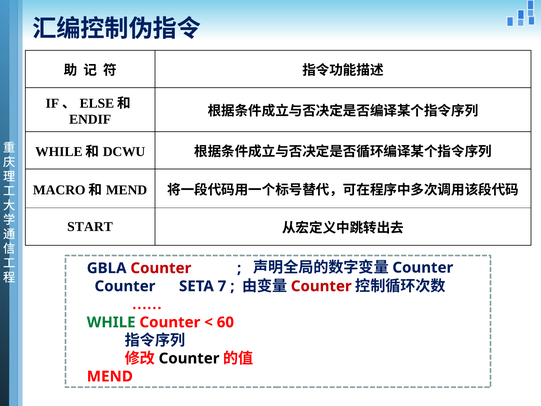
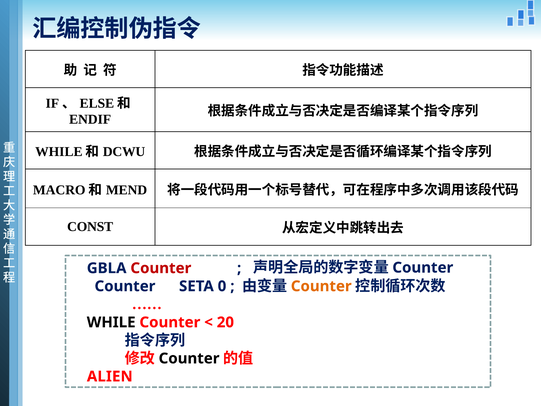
START: START -> CONST (90, 227)
7: 7 -> 0 (222, 286)
Counter colour: red -> orange (321, 286)
WHILE colour: green -> black (111, 322)
60: 60 -> 20 (225, 322)
MEND: MEND -> ALIEN (110, 376)
